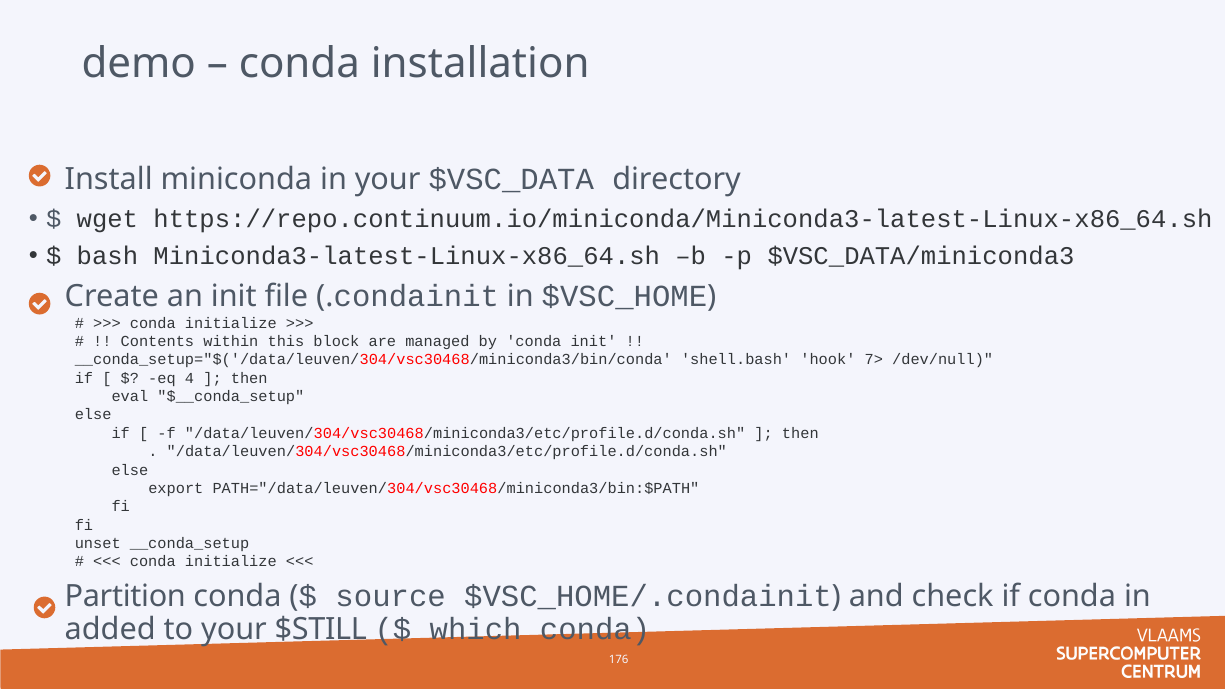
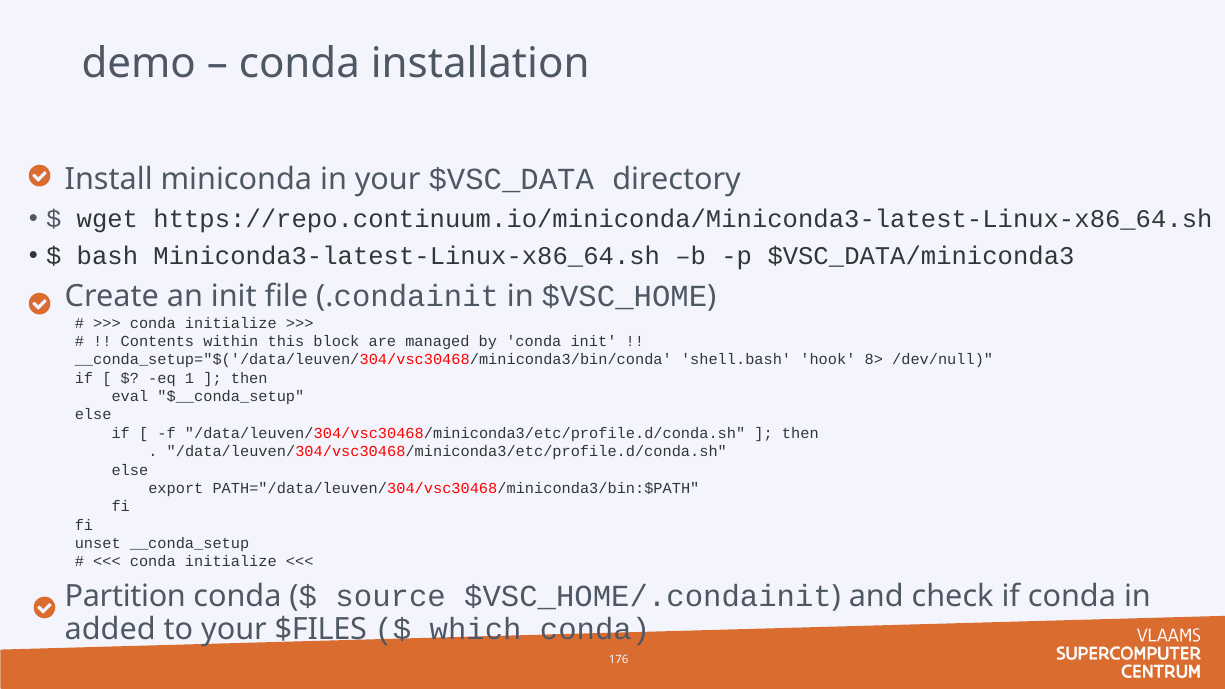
7>: 7> -> 8> (874, 360)
4: 4 -> 1 (190, 378)
$STILL: $STILL -> $FILES (321, 629)
